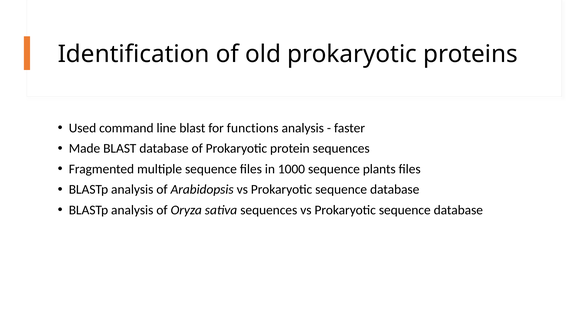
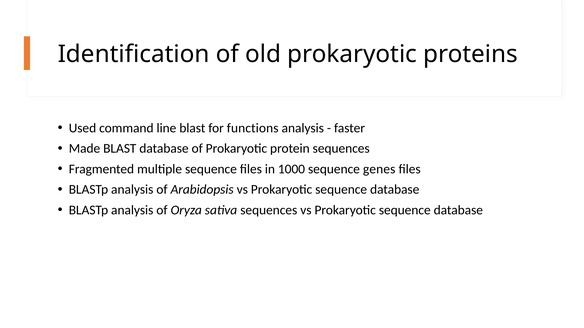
plants: plants -> genes (379, 169)
